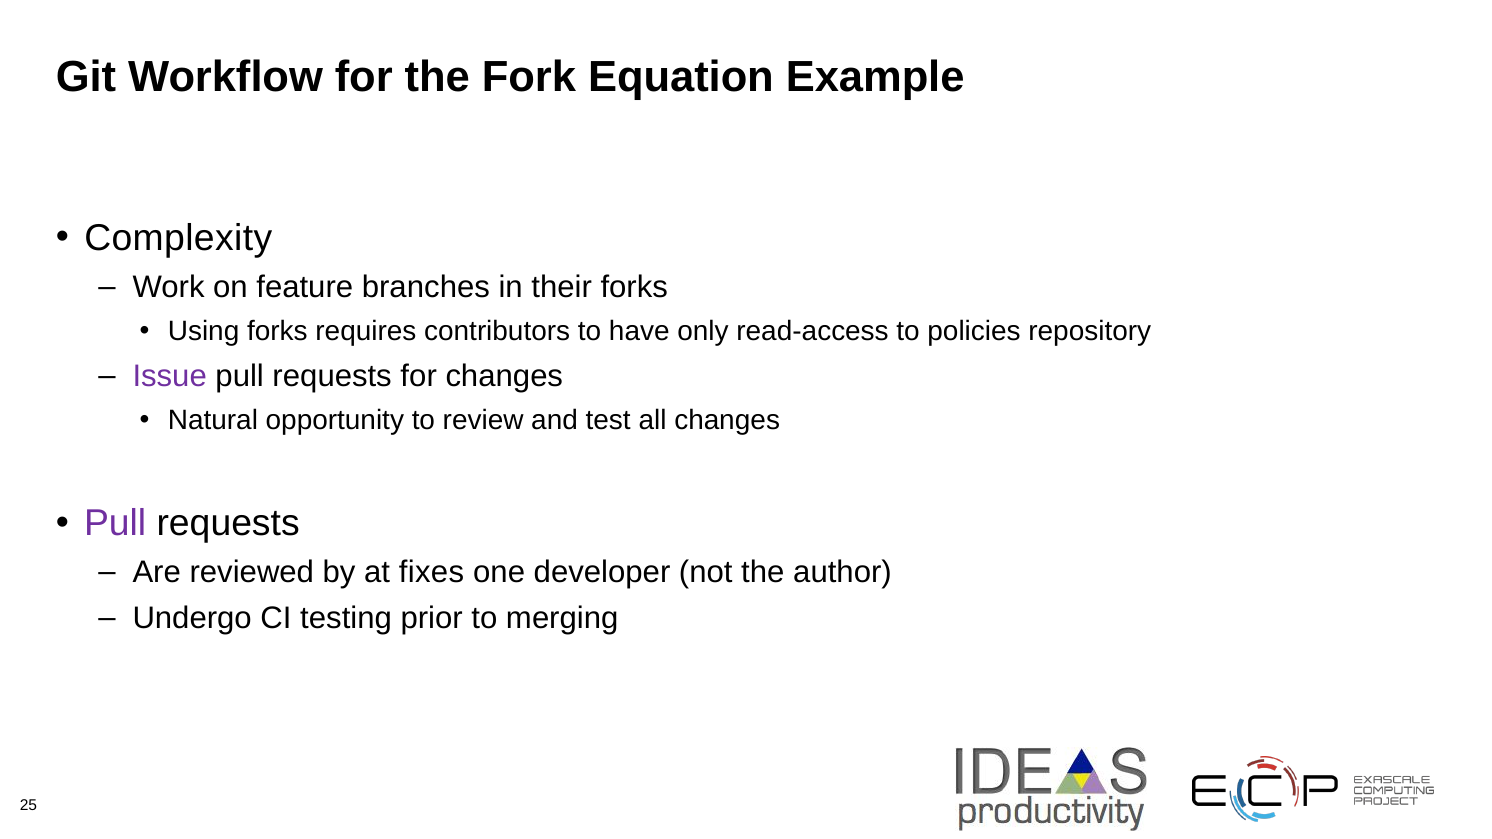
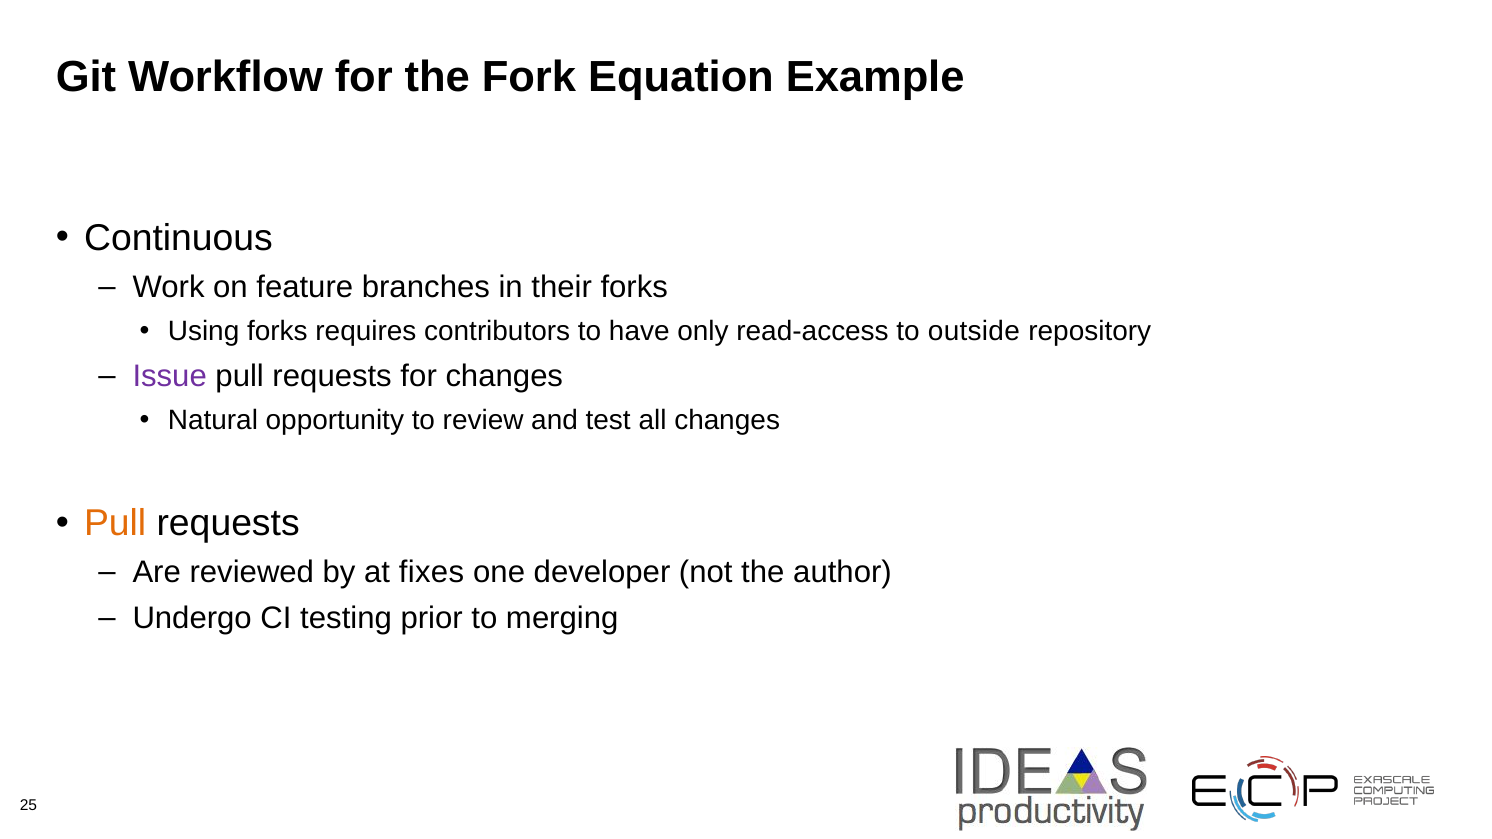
Complexity: Complexity -> Continuous (178, 238)
policies: policies -> outside (974, 332)
Pull colour: purple -> orange (115, 524)
